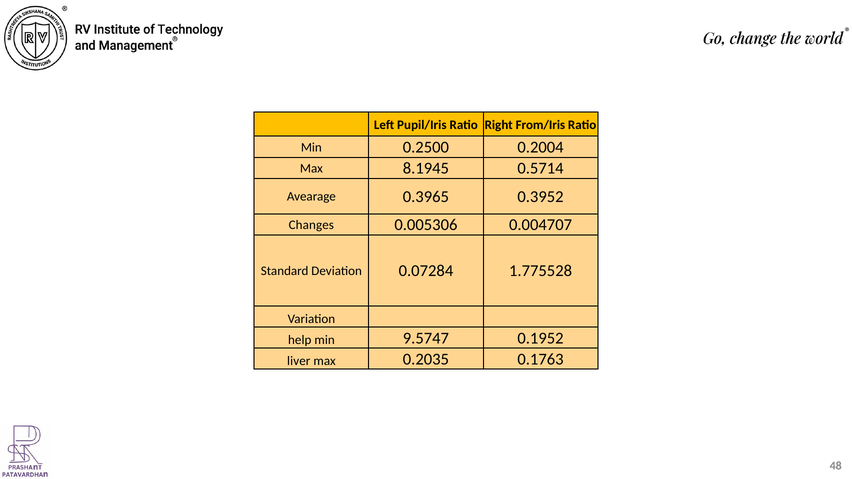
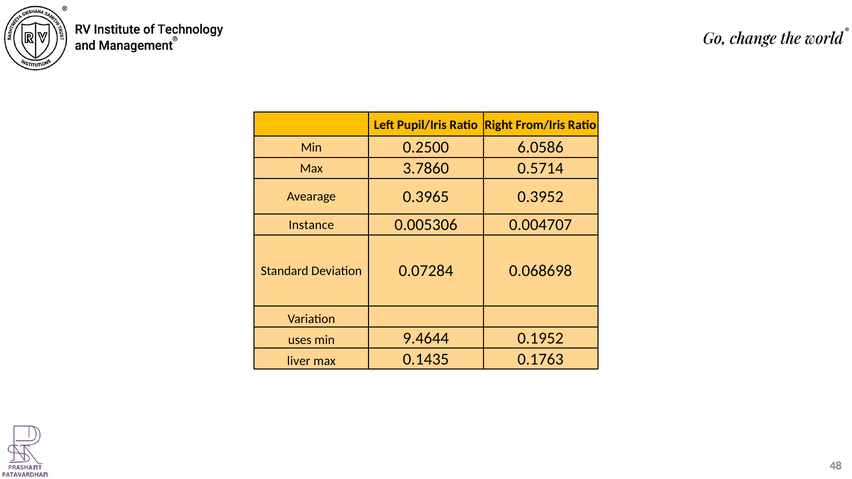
0.2004: 0.2004 -> 6.0586 (541, 147)
8.1945: 8.1945 -> 3.7860 (426, 169)
Changes: Changes -> Instance (311, 225)
1.775528: 1.775528 -> 0.068698 (541, 271)
help: help -> uses (300, 340)
9.5747: 9.5747 -> 9.4644 (426, 338)
0.2035: 0.2035 -> 0.1435 (426, 359)
